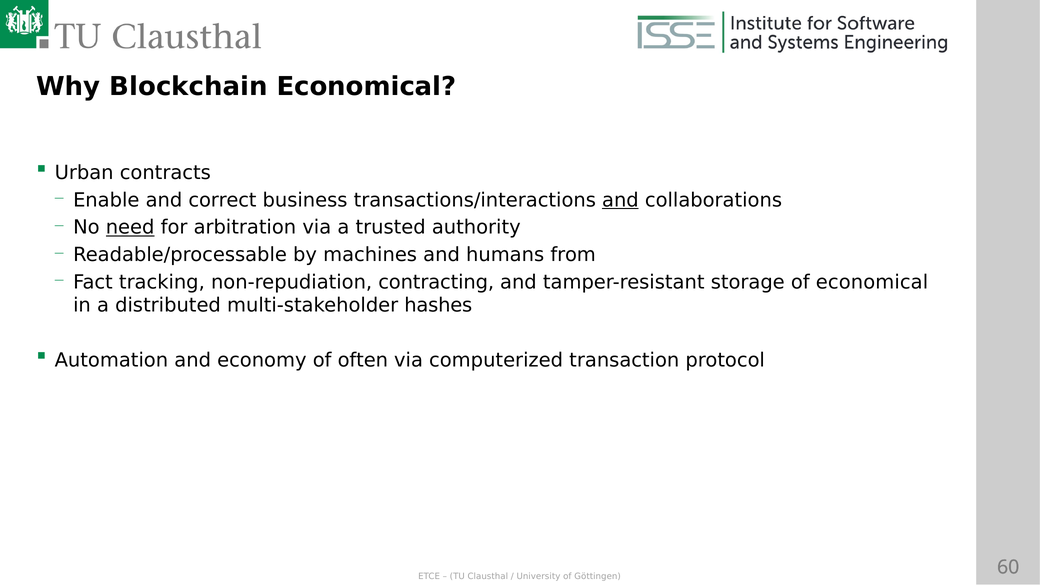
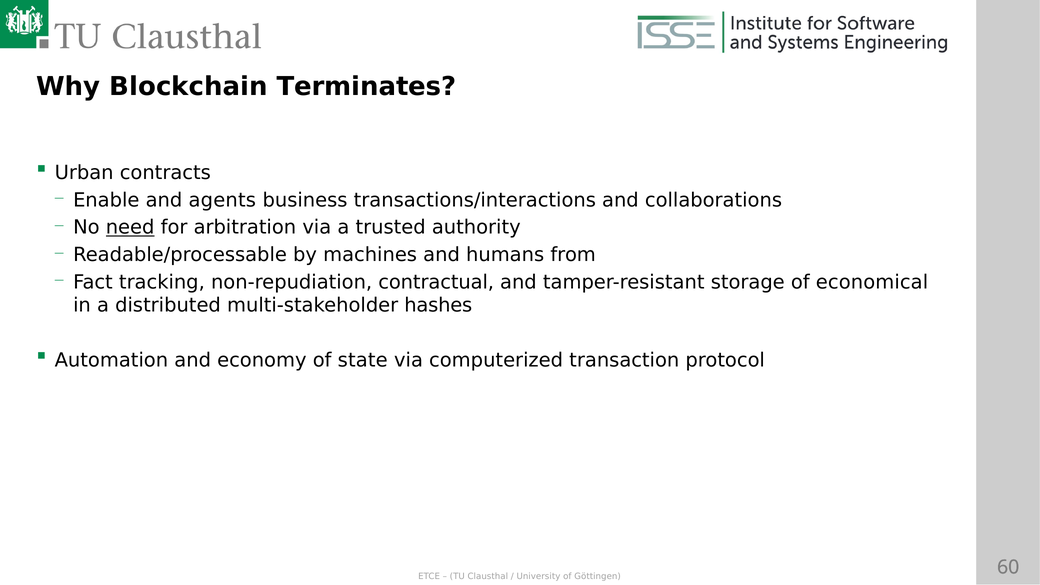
Blockchain Economical: Economical -> Terminates (366, 86)
correct: correct -> agents (222, 200)
and underline: present -> none (620, 200)
contracting: contracting -> contractual (436, 282)
often: often -> state (363, 360)
